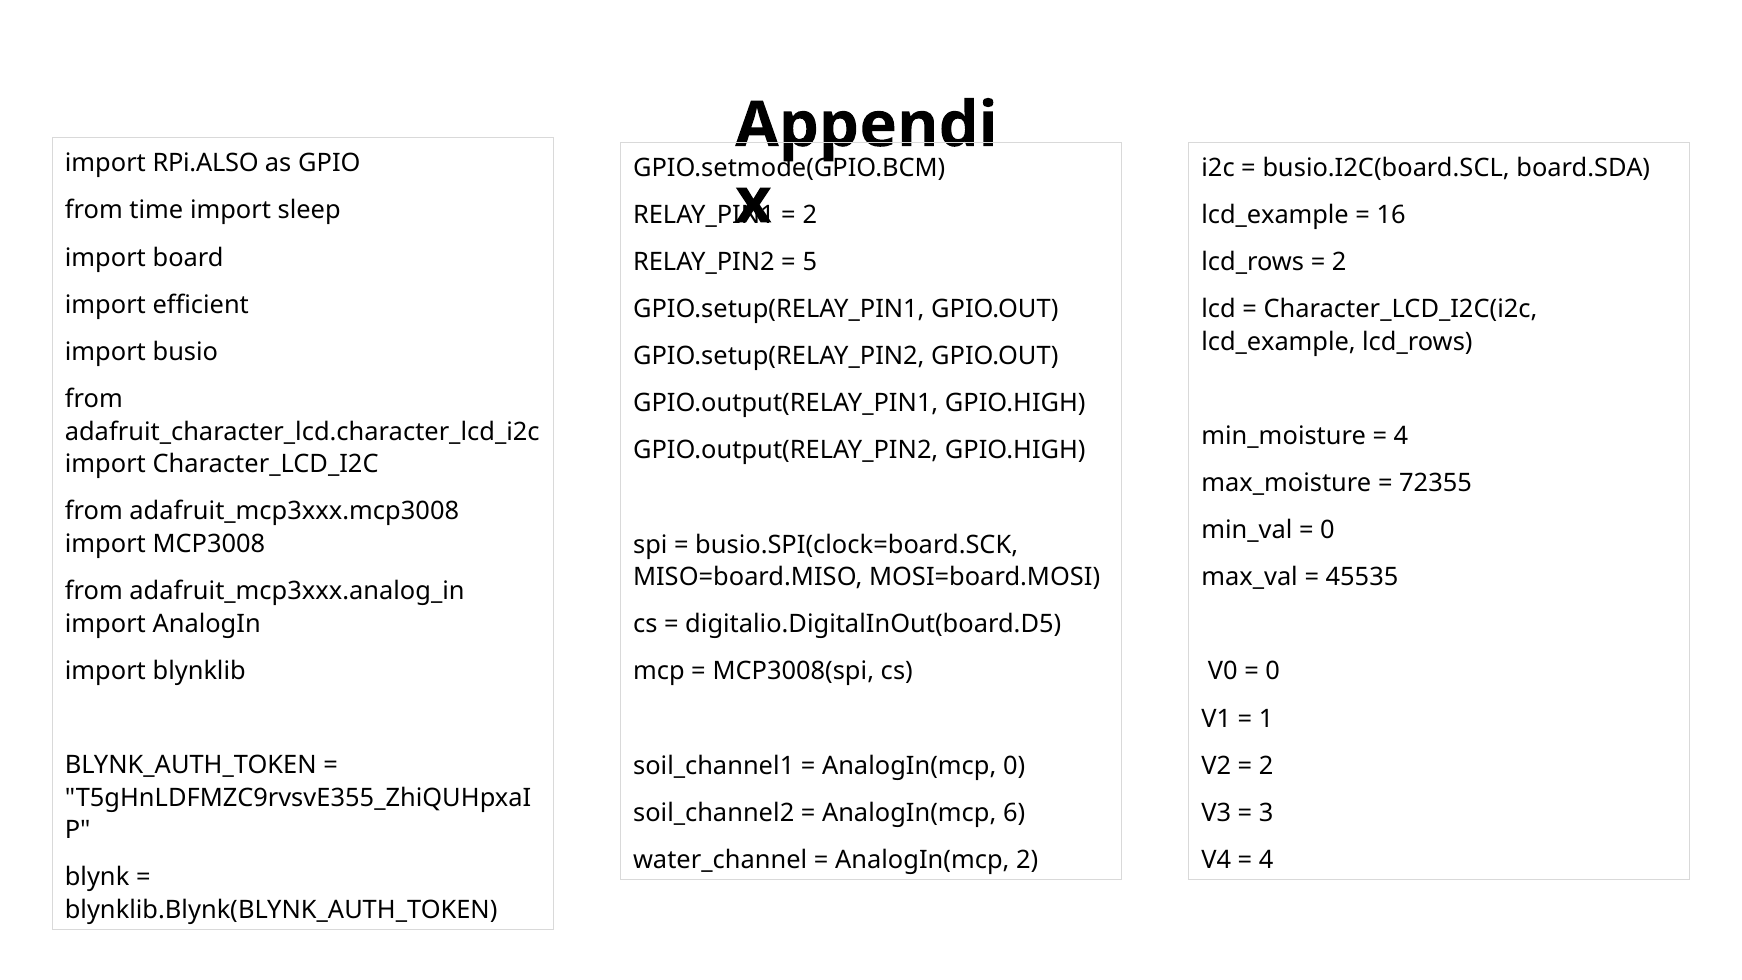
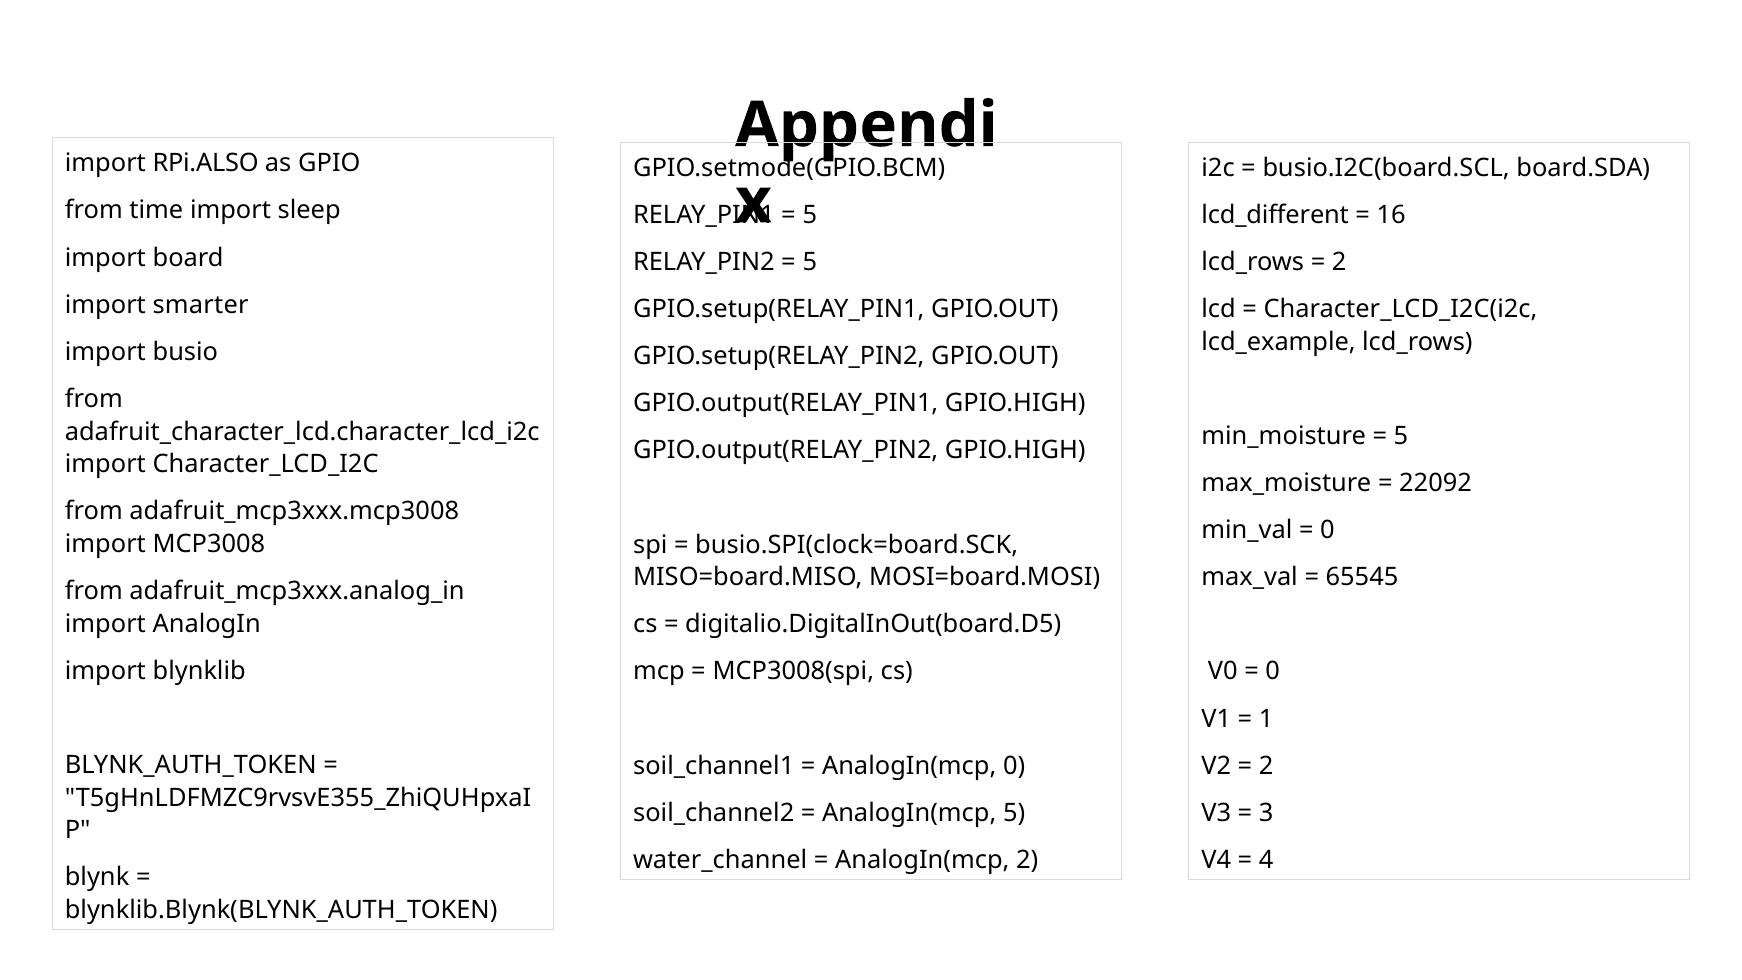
2: 2 -> 5 (810, 215)
lcd_example: lcd_example -> lcd_different (1275, 215)
efficient: efficient -> smarter (201, 305)
4: 4 -> 5 (1401, 436)
72355: 72355 -> 22092 (1436, 483)
45535: 45535 -> 65545 (1362, 577)
AnalogIn(mcp 6: 6 -> 5 (1014, 813)
